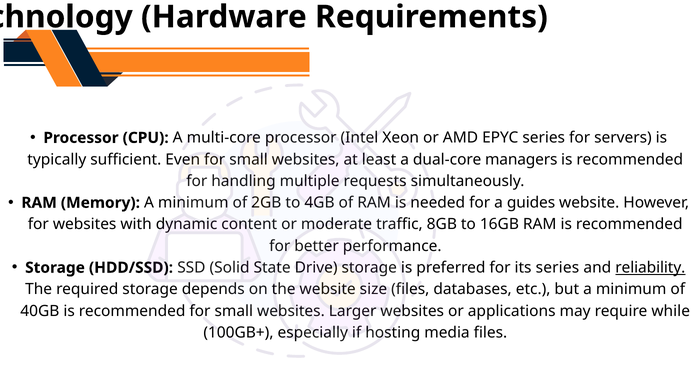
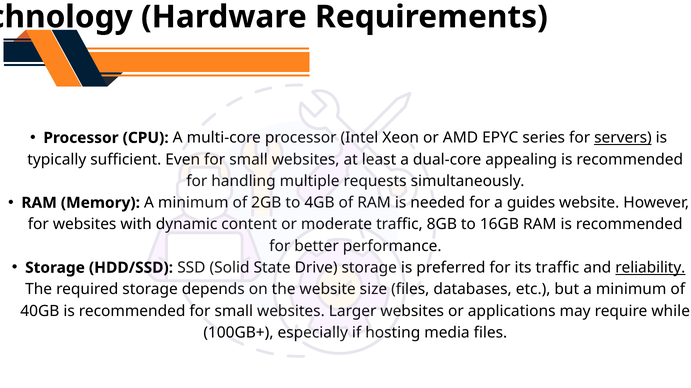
servers underline: none -> present (623, 138)
managers: managers -> appealing (521, 160)
its series: series -> traffic (557, 268)
